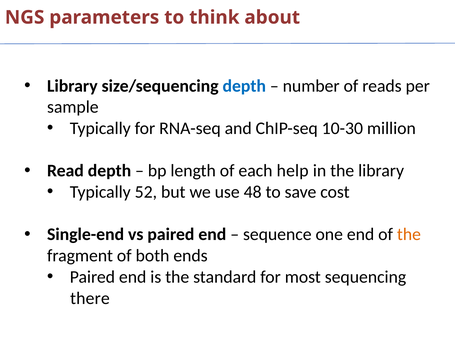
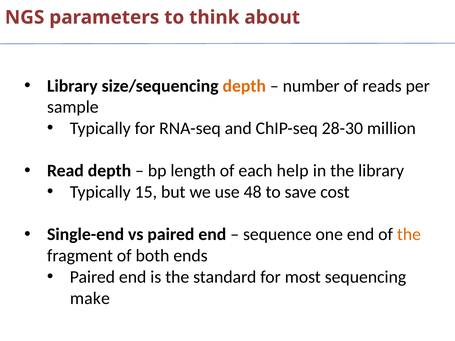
depth colour: blue -> orange (244, 86)
10-30: 10-30 -> 28-30 (342, 128)
52: 52 -> 15 (146, 192)
there: there -> make (90, 298)
